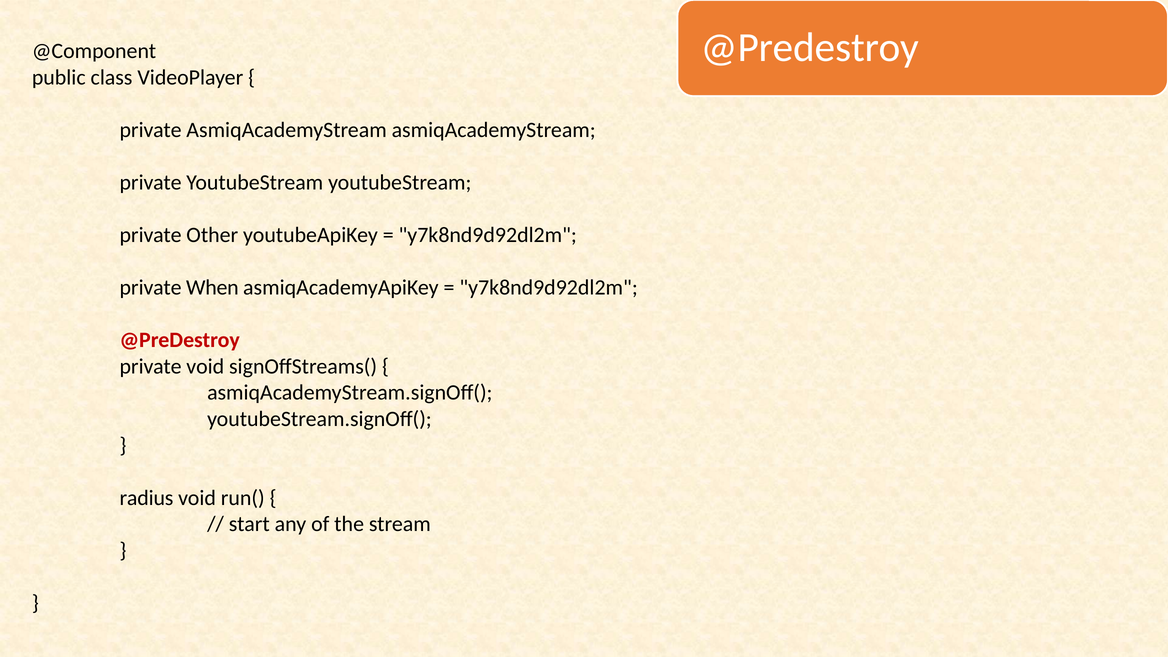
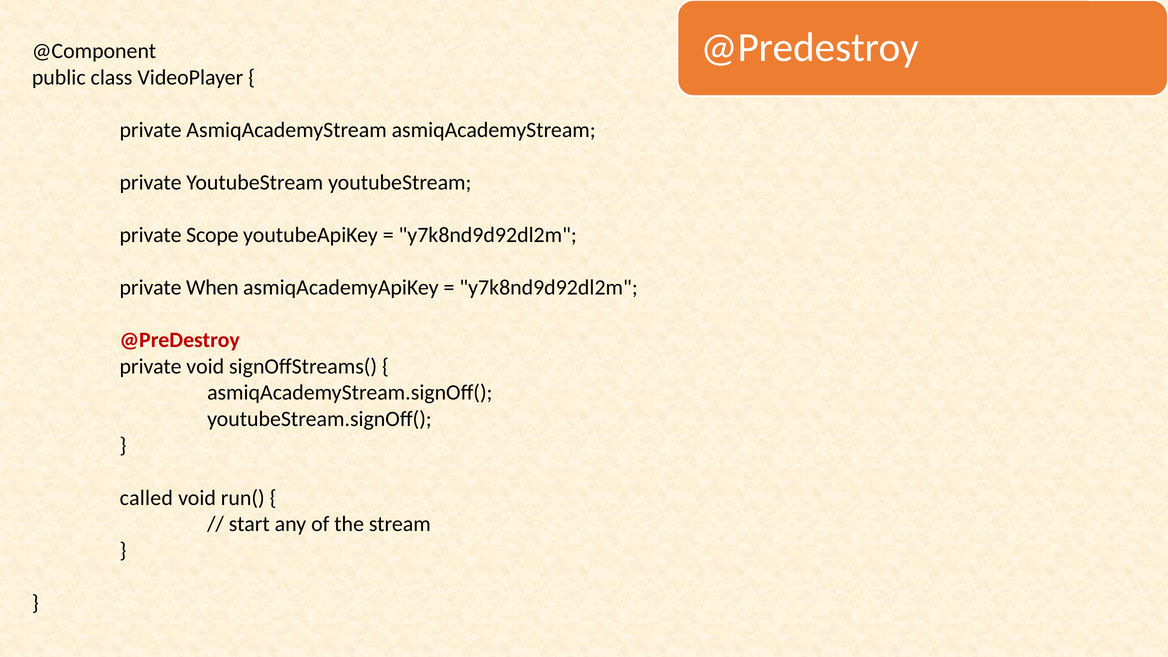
Other: Other -> Scope (212, 235)
radius: radius -> called (146, 498)
